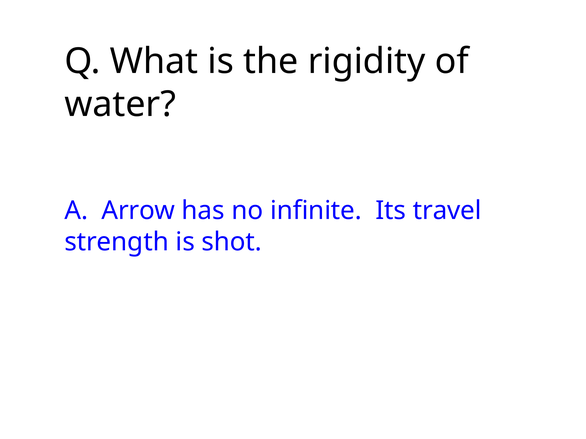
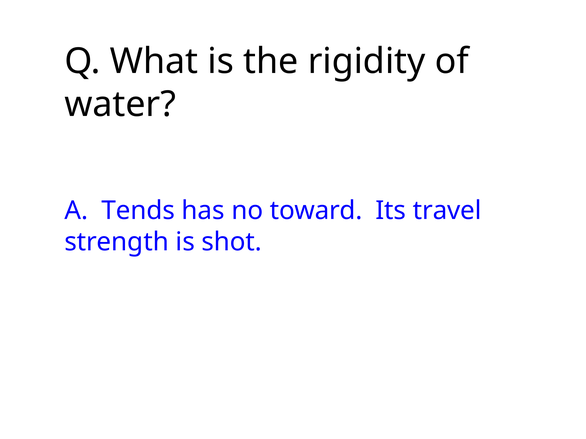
Arrow: Arrow -> Tends (138, 211)
infinite: infinite -> toward (316, 211)
